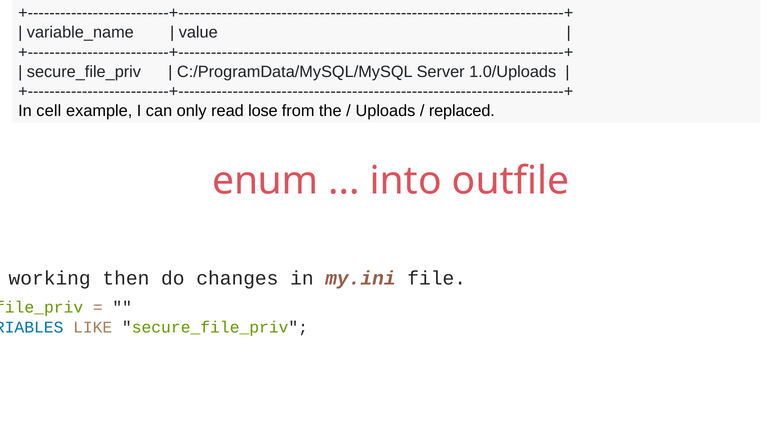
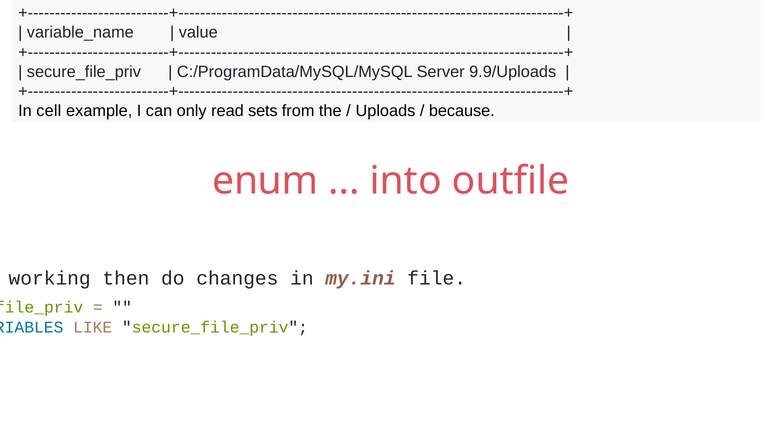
1.0/Uploads: 1.0/Uploads -> 9.9/Uploads (513, 72)
lose: lose -> sets (263, 111)
replaced: replaced -> because (462, 111)
